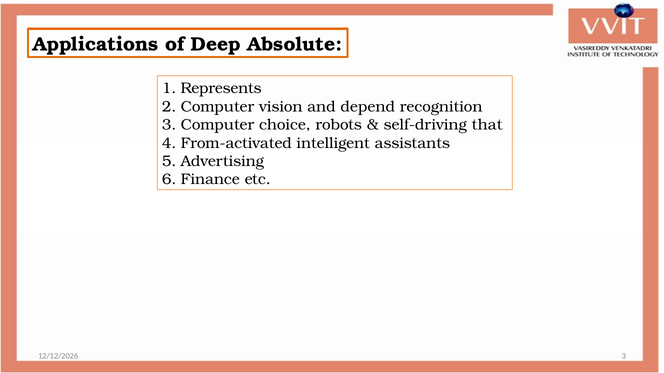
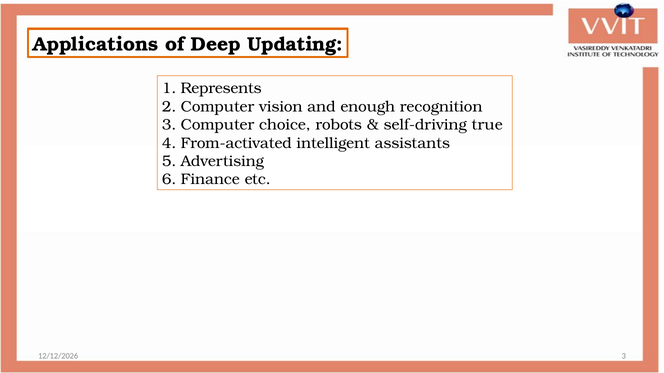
Absolute: Absolute -> Updating (295, 44)
depend: depend -> enough (368, 107)
that: that -> true (487, 125)
